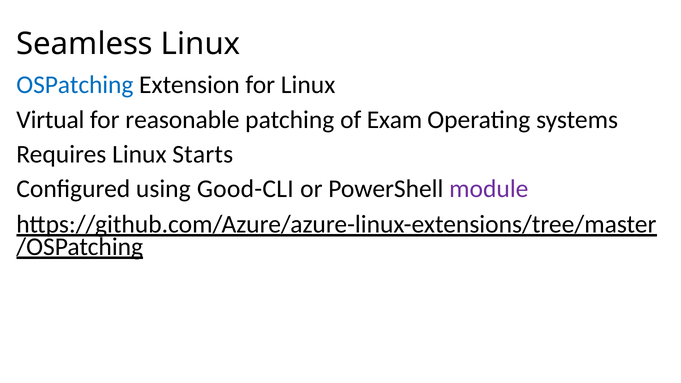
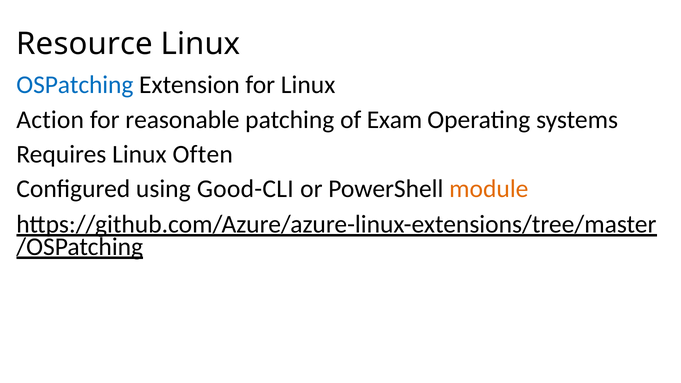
Seamless: Seamless -> Resource (85, 44)
Virtual: Virtual -> Action (50, 120)
Starts: Starts -> Often (203, 154)
module colour: purple -> orange (489, 189)
